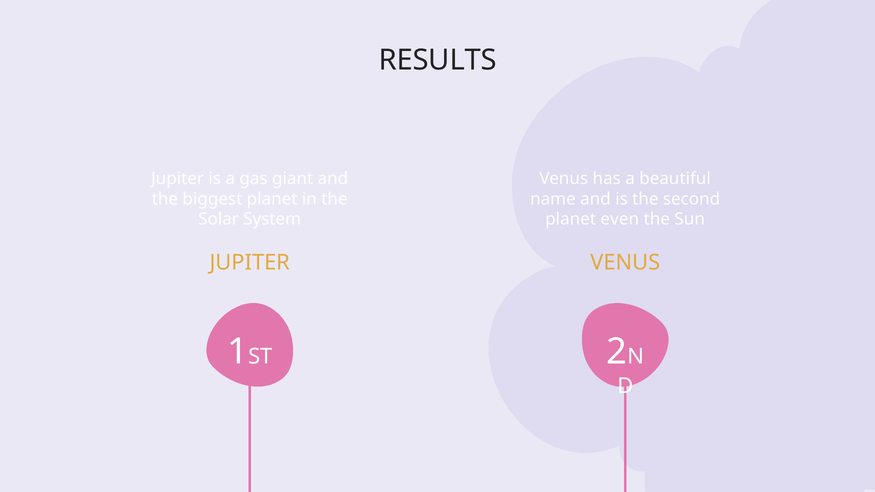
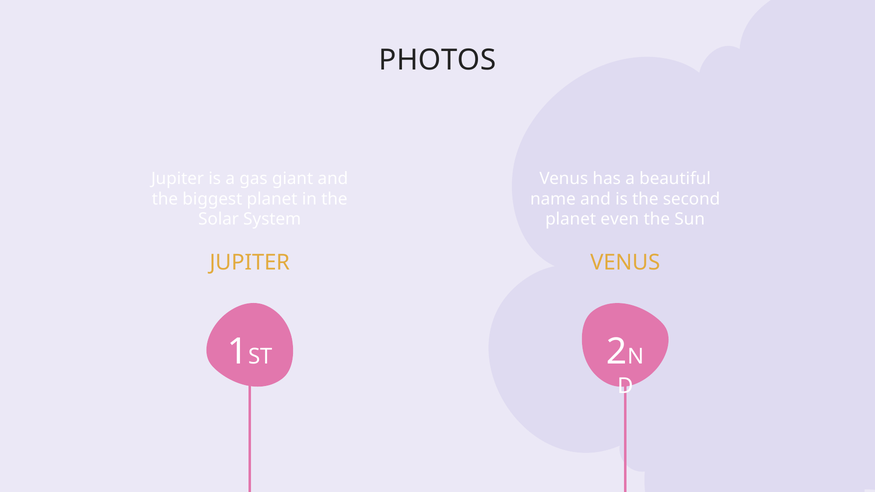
RESULTS: RESULTS -> PHOTOS (438, 60)
